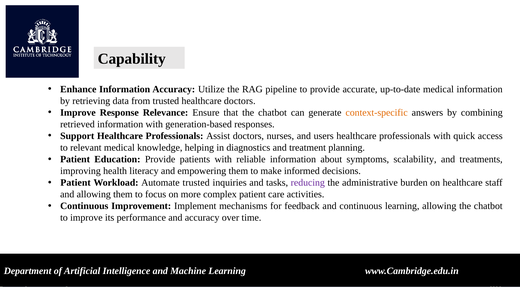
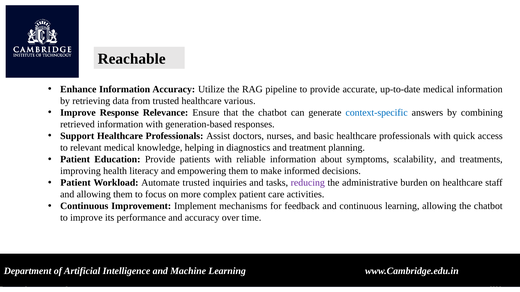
Capability: Capability -> Reachable (132, 59)
healthcare doctors: doctors -> various (240, 101)
context-specific colour: orange -> blue (377, 113)
users: users -> basic (324, 136)
